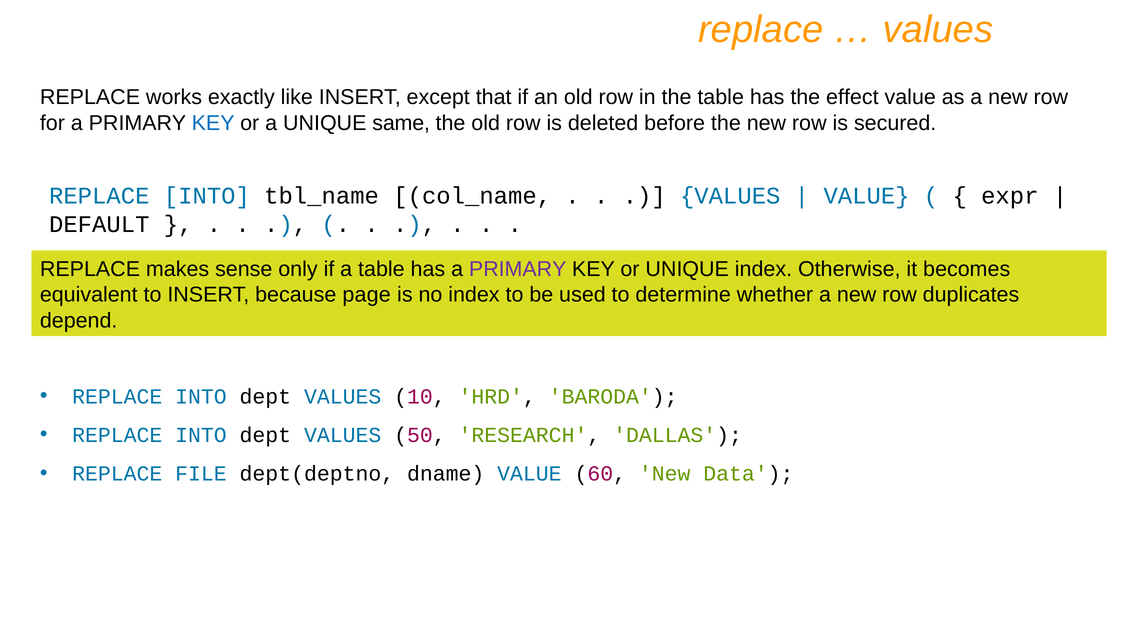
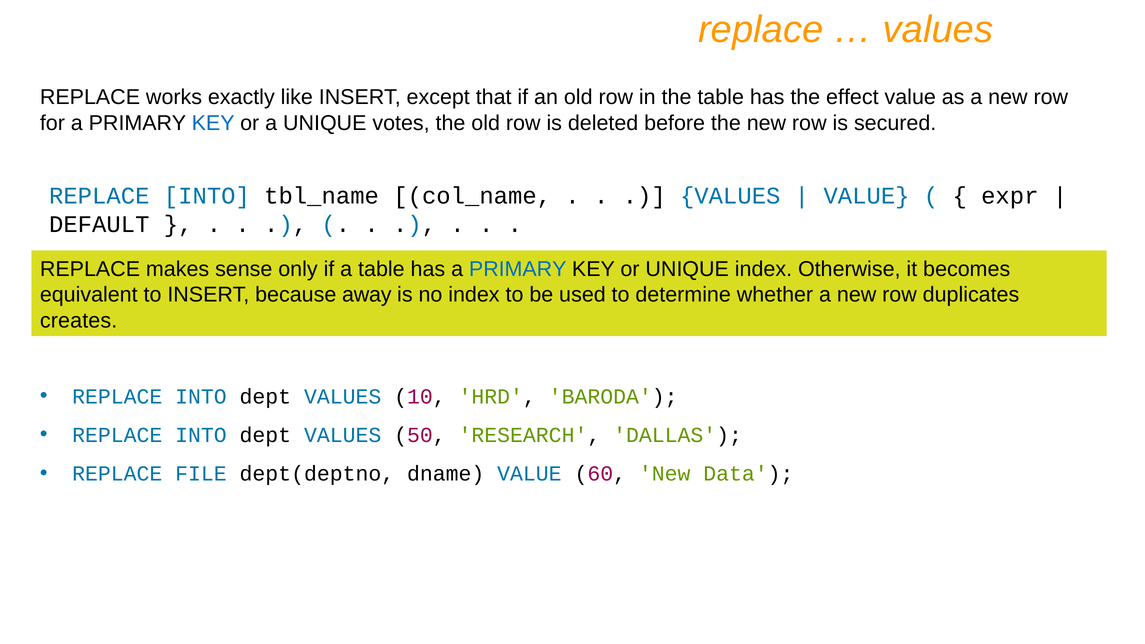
same: same -> votes (401, 123)
PRIMARY colour: purple -> blue (518, 269)
page: page -> away (367, 295)
depend: depend -> creates (79, 321)
